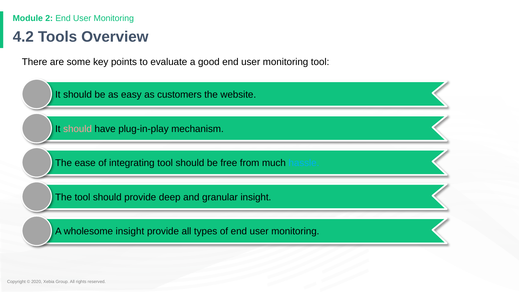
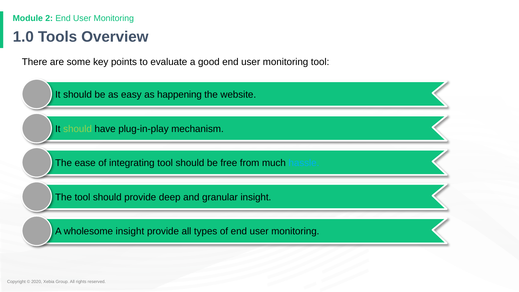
4.2: 4.2 -> 1.0 (23, 37)
customers: customers -> happening (179, 95)
should colour: pink -> light green (78, 129)
